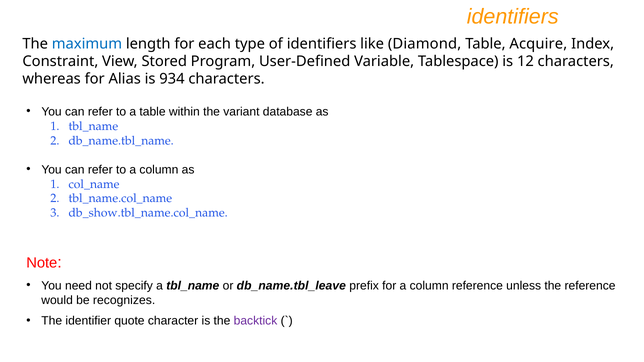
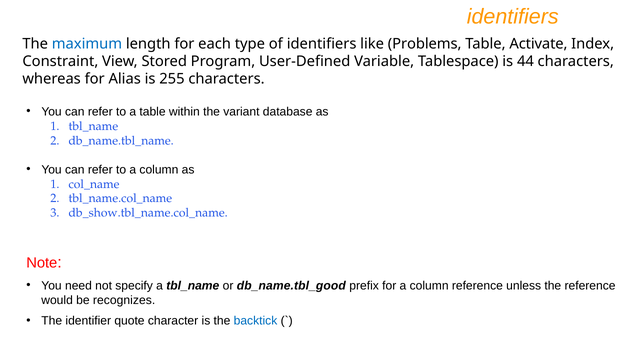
Diamond: Diamond -> Problems (425, 44)
Acquire: Acquire -> Activate (538, 44)
12: 12 -> 44 (525, 61)
934: 934 -> 255 (172, 79)
db_name.tbl_leave: db_name.tbl_leave -> db_name.tbl_good (291, 286)
backtick colour: purple -> blue (255, 321)
